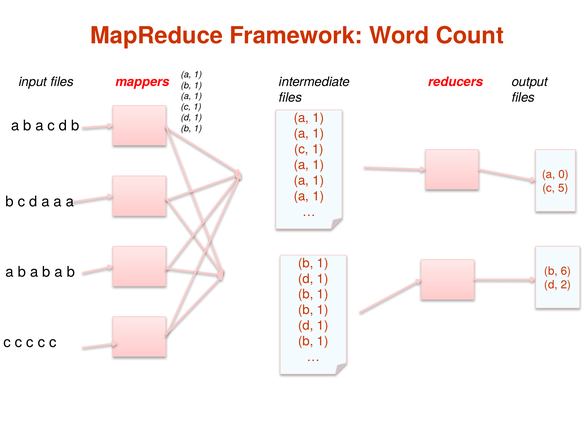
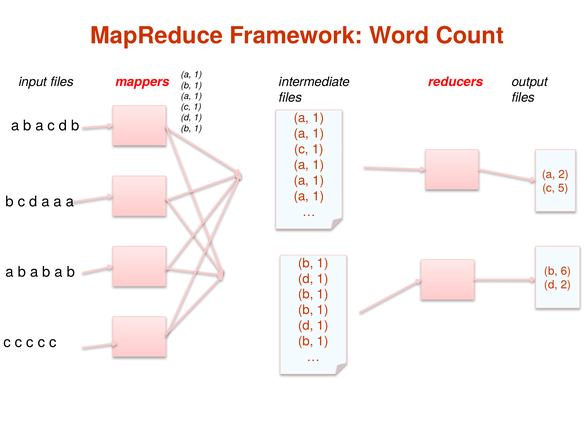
a 0: 0 -> 2 (564, 174)
